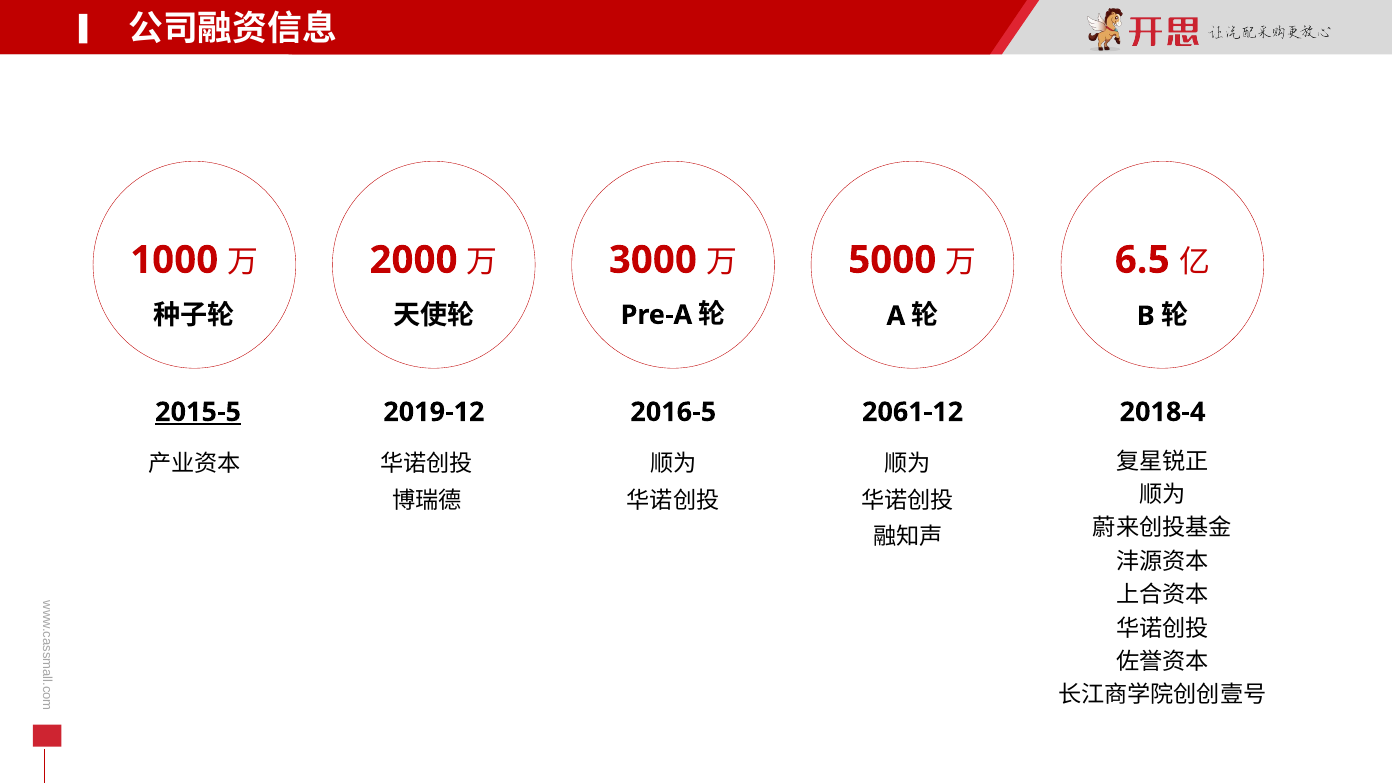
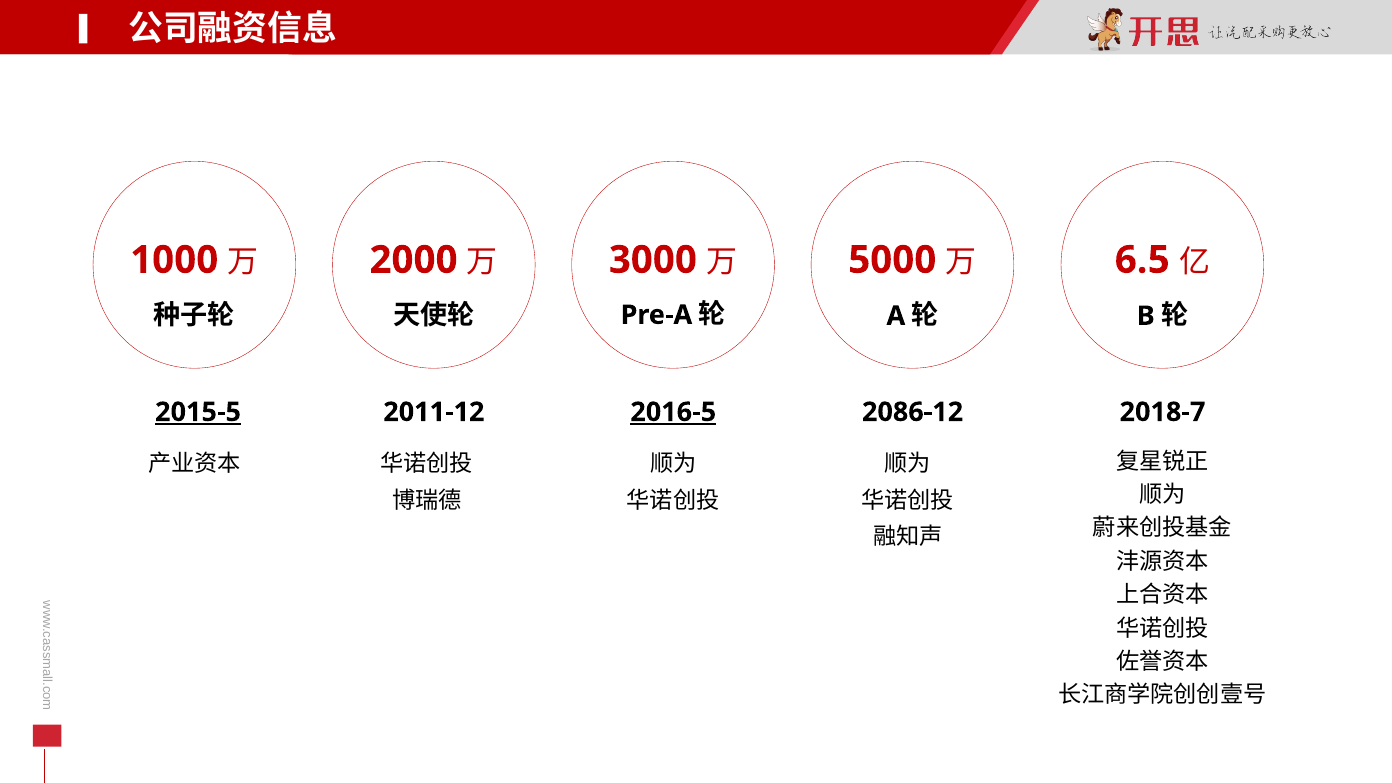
2019-12: 2019-12 -> 2011-12 (434, 412)
2016-5 underline: none -> present (673, 412)
2061-12: 2061-12 -> 2086-12 (913, 412)
2018-4: 2018-4 -> 2018-7 (1163, 412)
